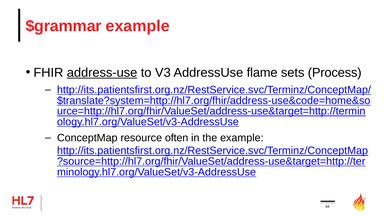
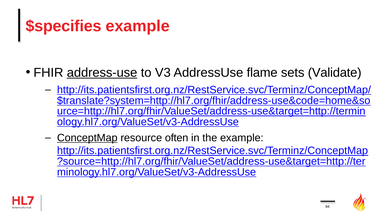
$grammar: $grammar -> $specifies (64, 26)
Process: Process -> Validate (335, 73)
ConceptMap underline: none -> present (87, 138)
